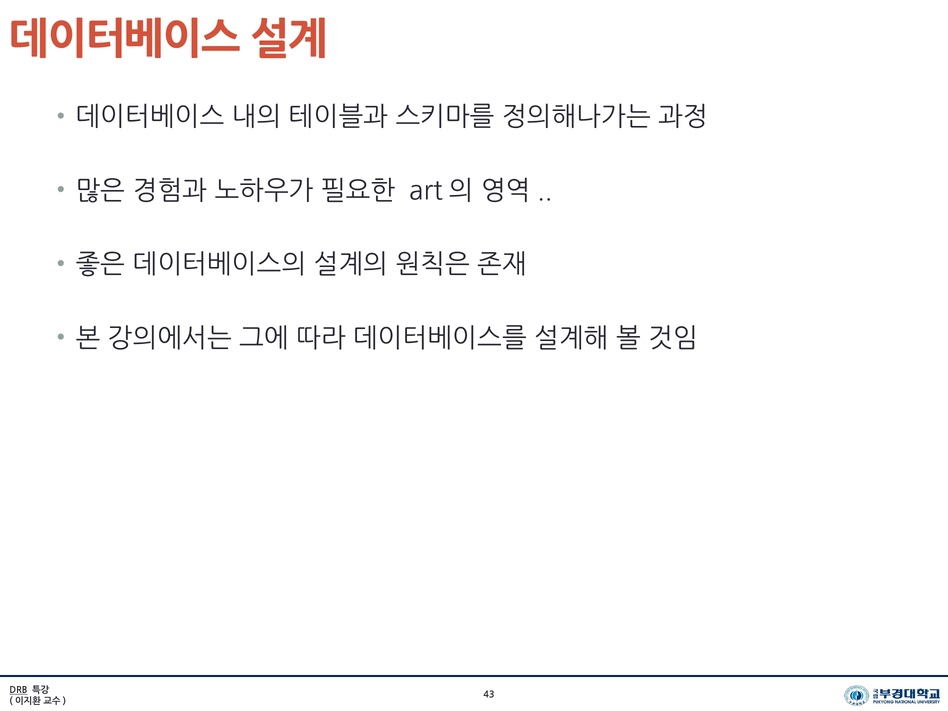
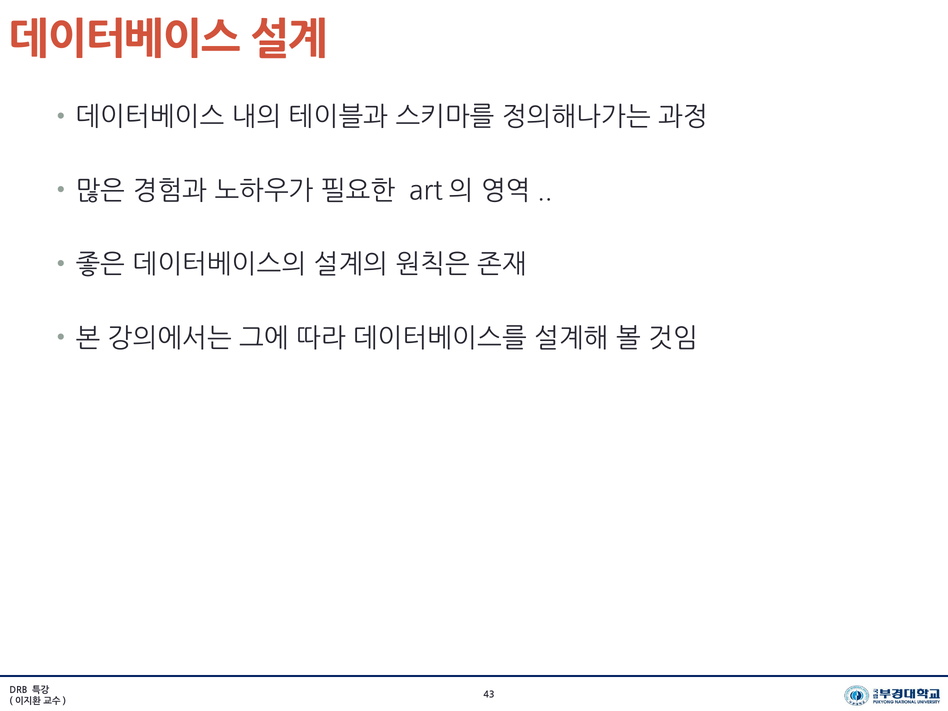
DRB underline: present -> none (18, 690)
